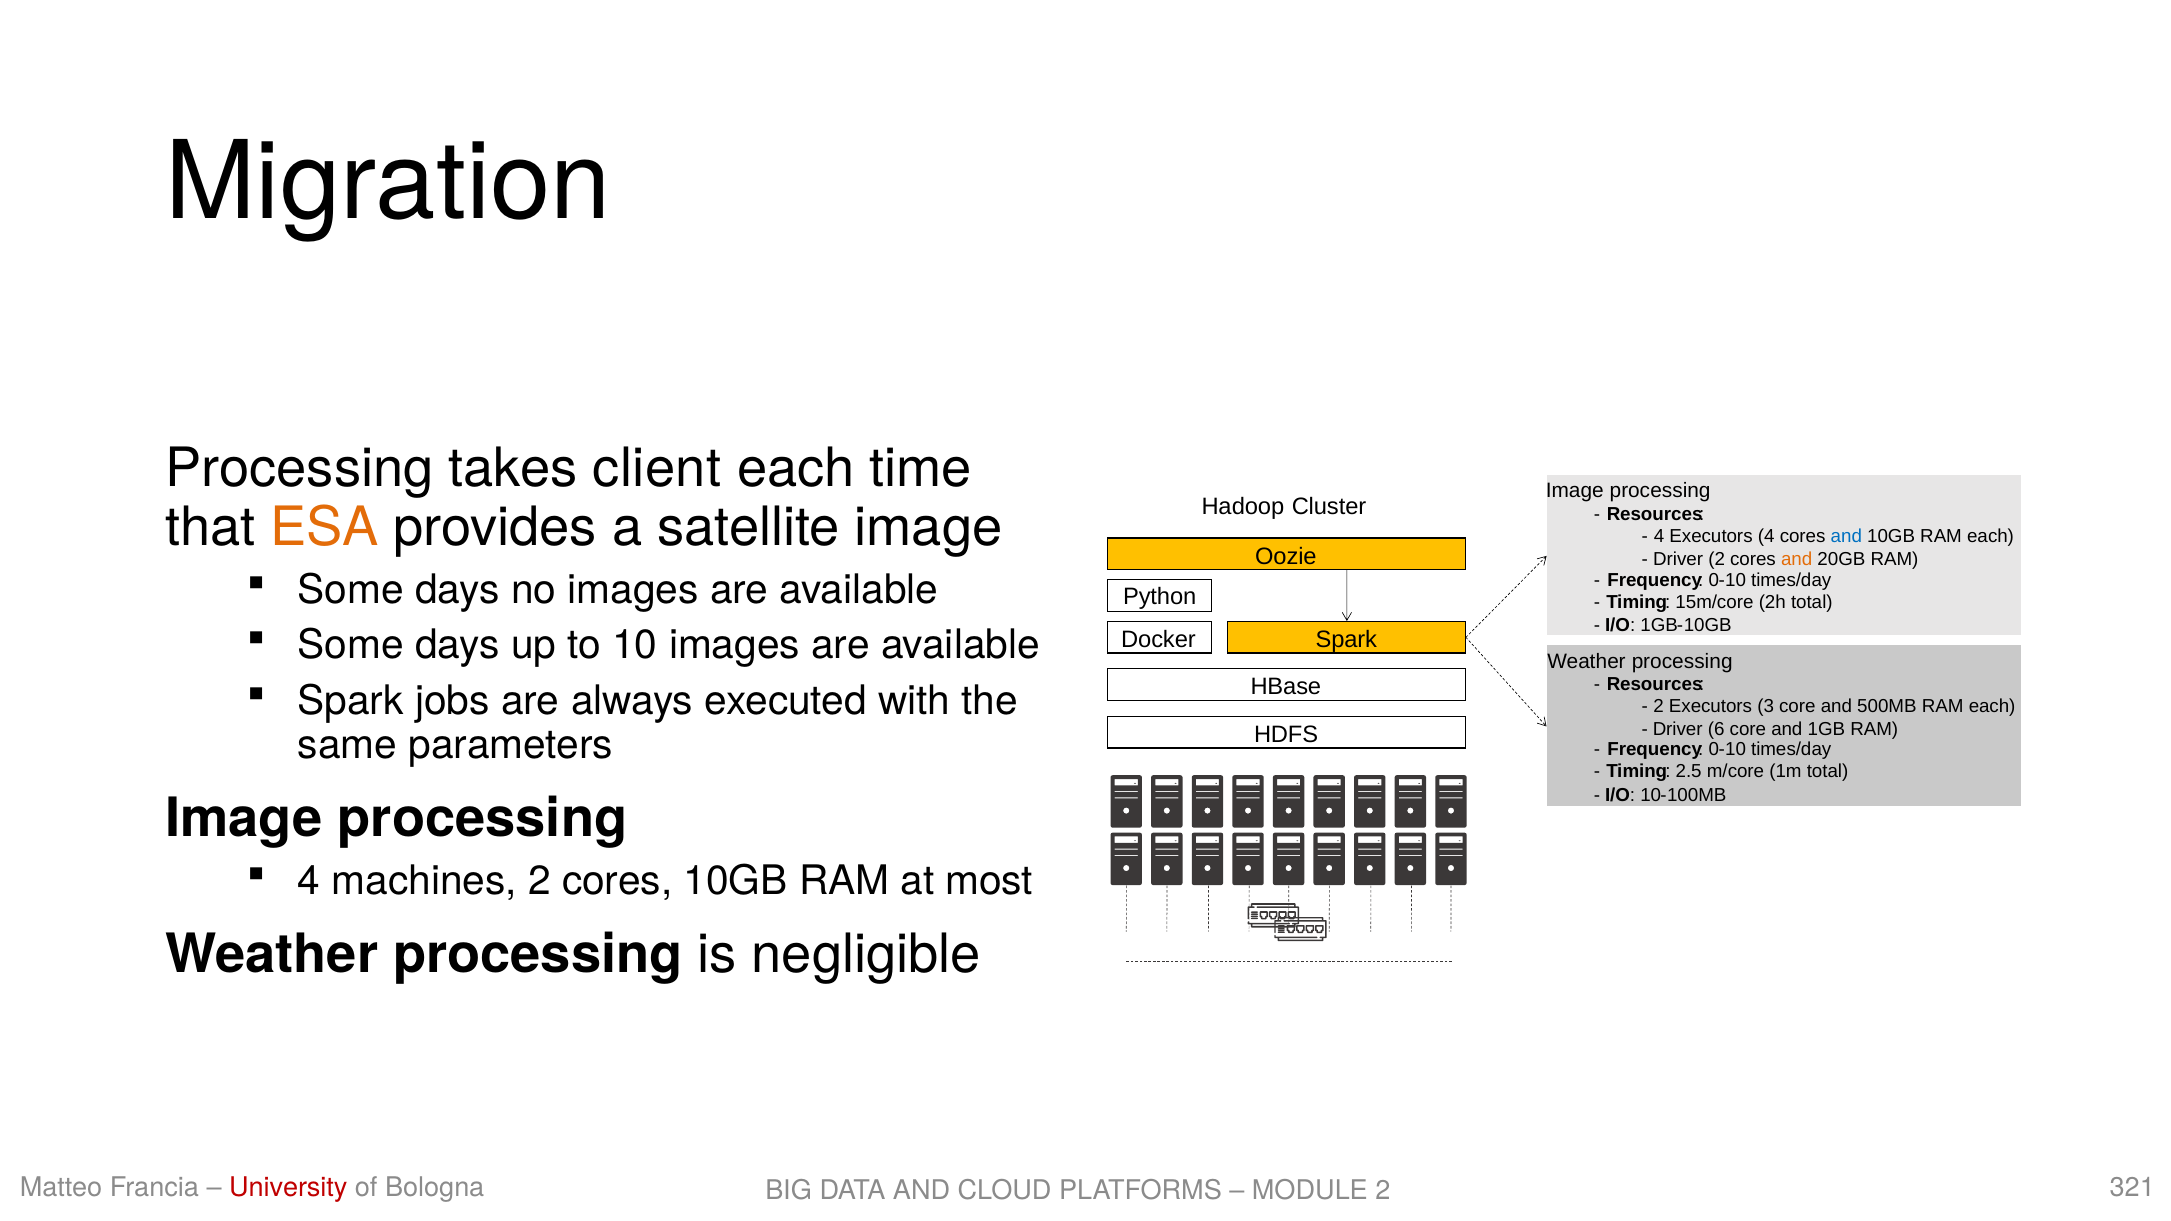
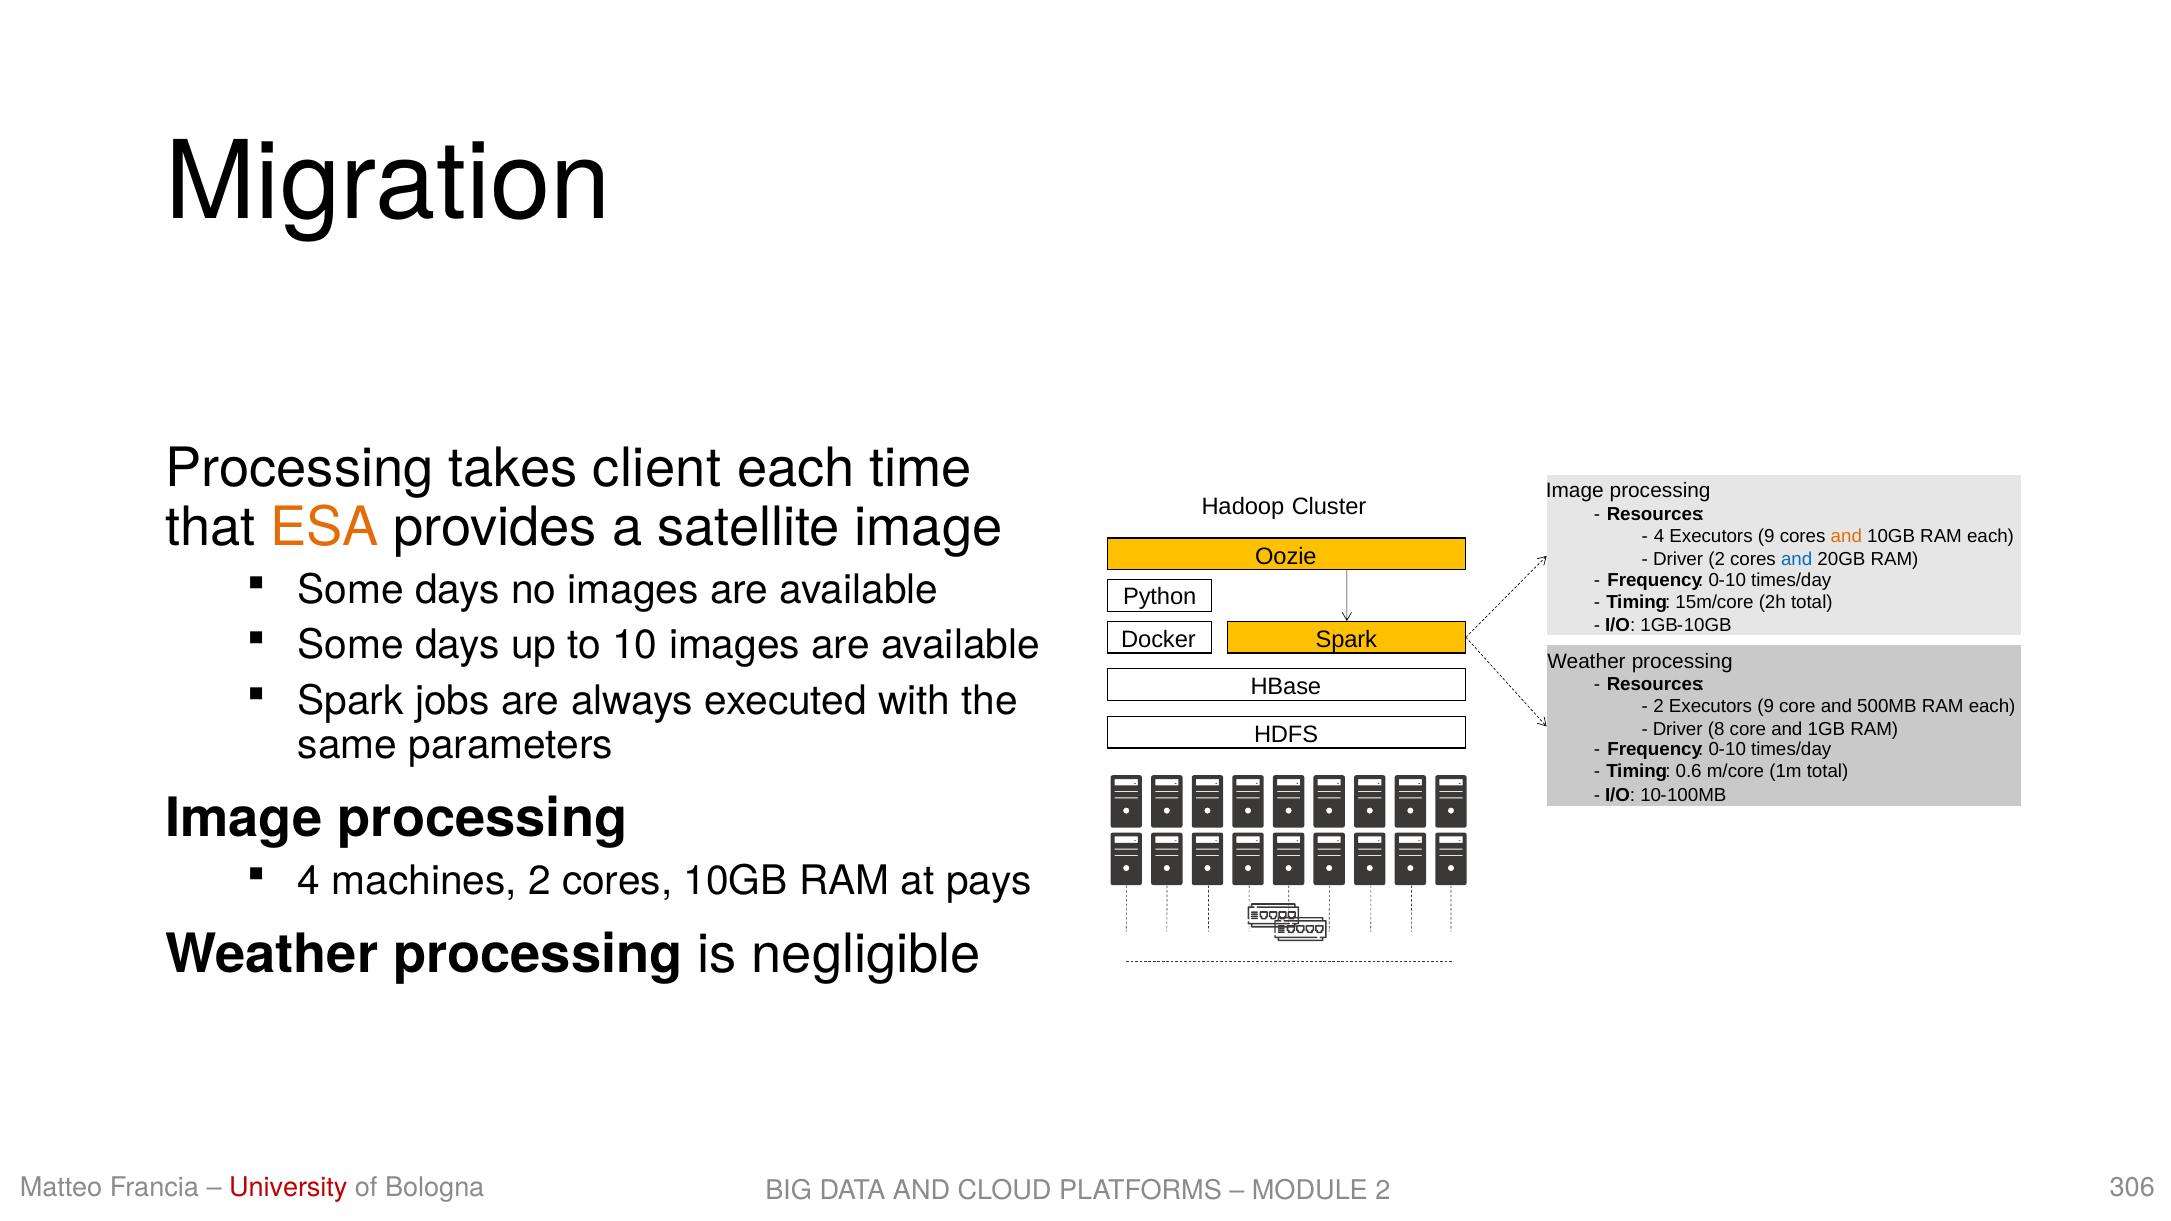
4 Executors 4: 4 -> 9 (1766, 536)
and colour: blue -> orange (1846, 536)
and colour: orange -> blue (1797, 559)
2 Executors 3: 3 -> 9 (1766, 707)
6: 6 -> 8 (1716, 729)
2.5: 2.5 -> 0.6 (1689, 771)
most: most -> pays (989, 881)
321: 321 -> 306 (2132, 1187)
